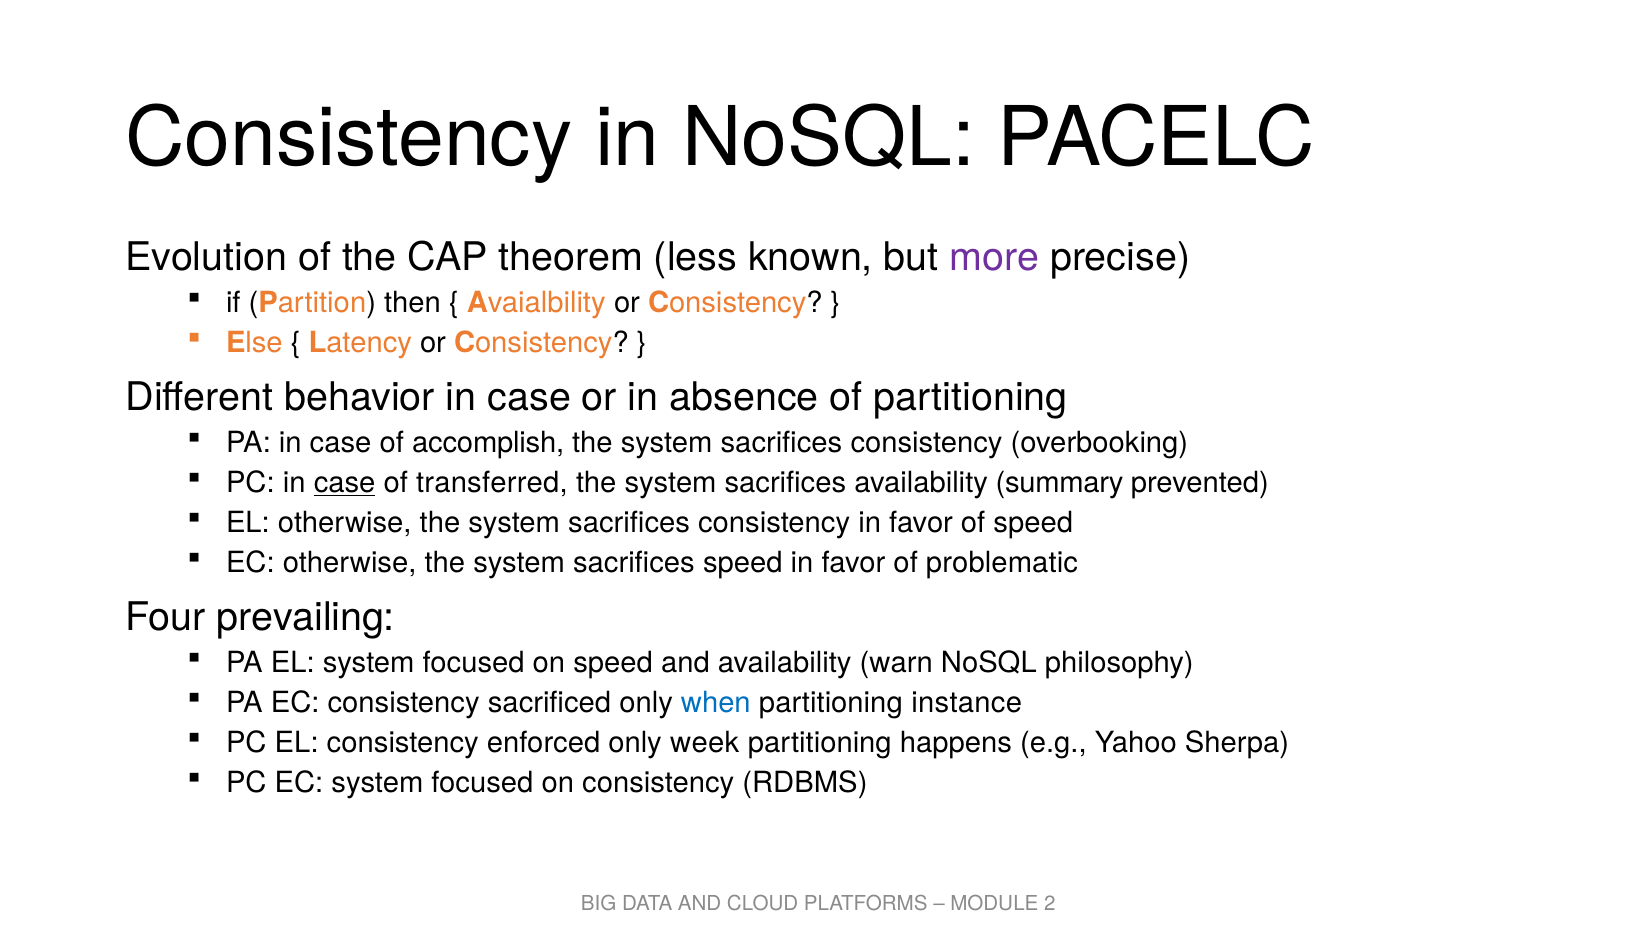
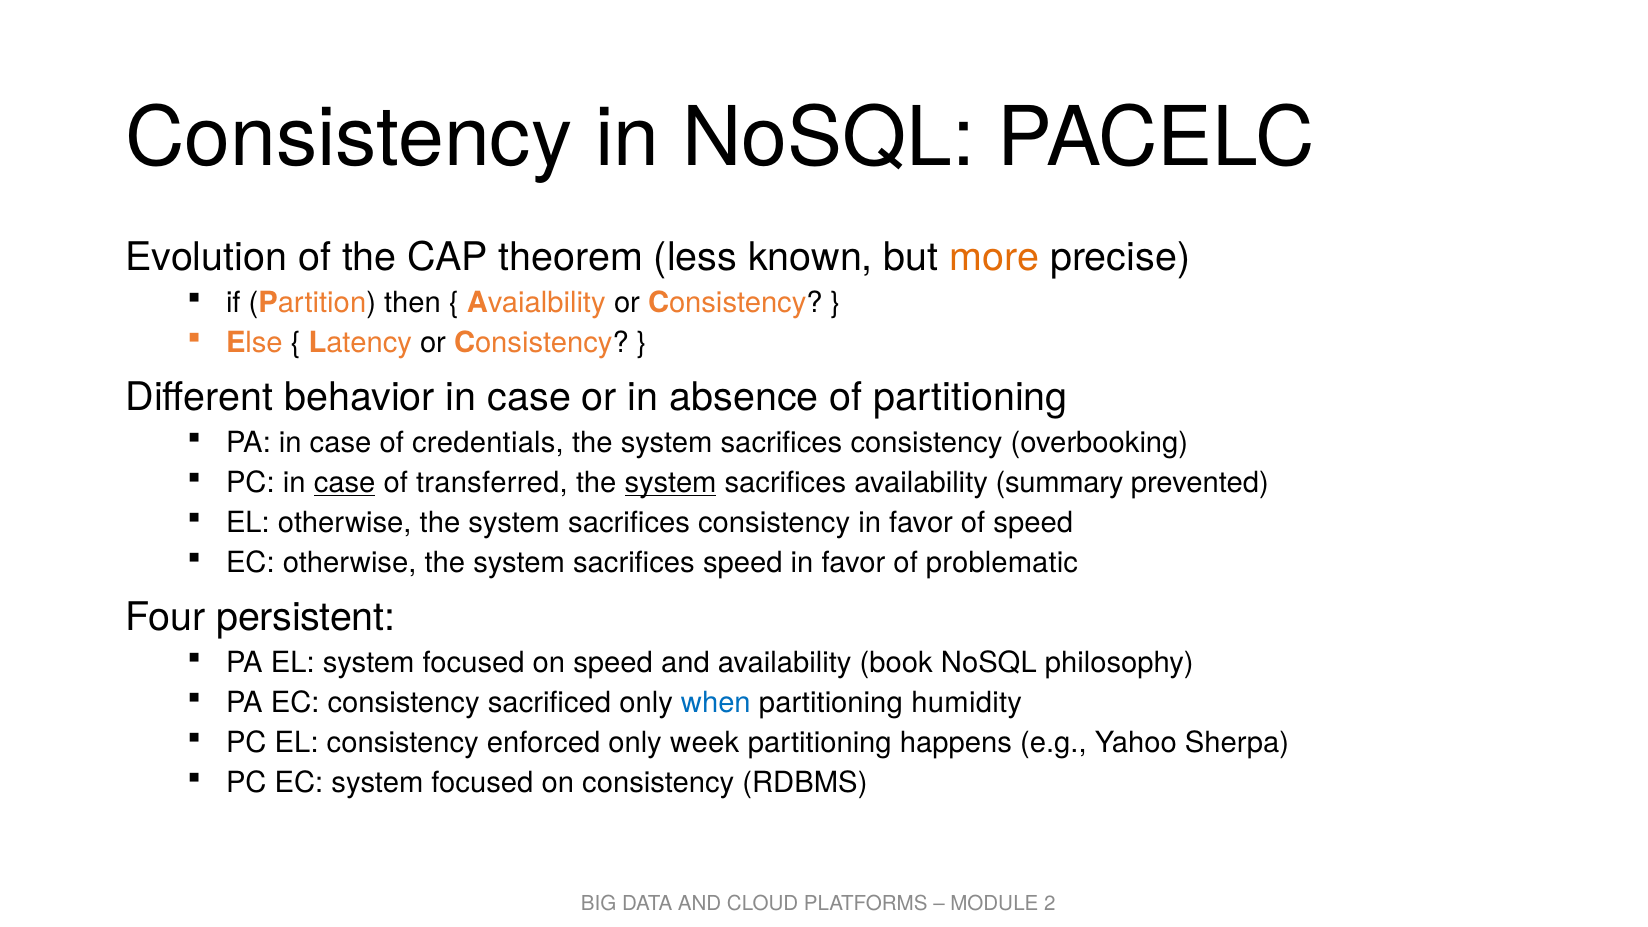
more colour: purple -> orange (994, 257)
accomplish: accomplish -> credentials (488, 443)
system underline: none -> present (671, 483)
prevailing: prevailing -> persistent (306, 617)
warn: warn -> book (896, 663)
instance: instance -> humidity (967, 703)
